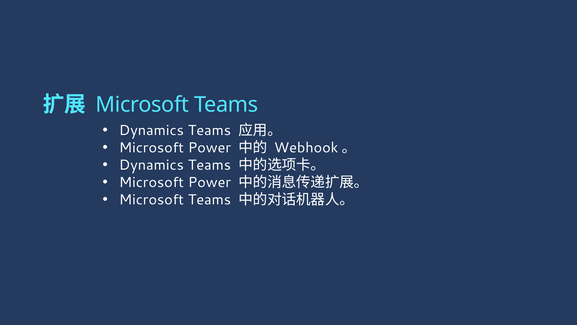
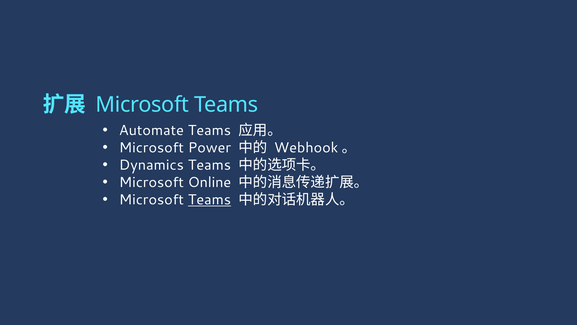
Dynamics: Dynamics -> Automate (151, 130)
Power: Power -> Online (210, 182)
Teams underline: none -> present (209, 200)
